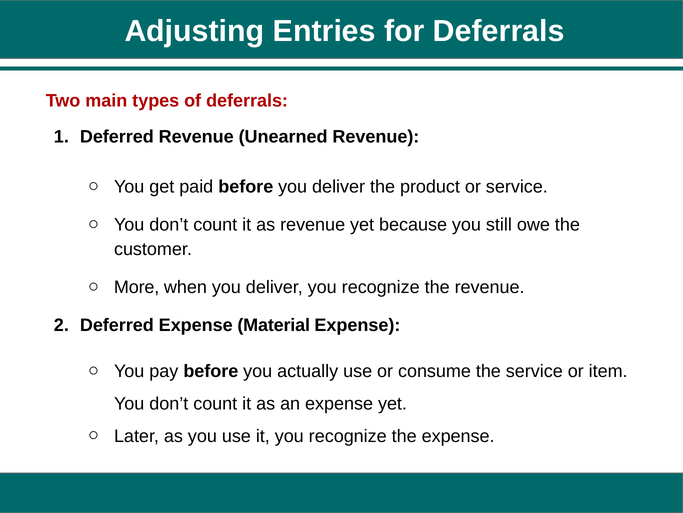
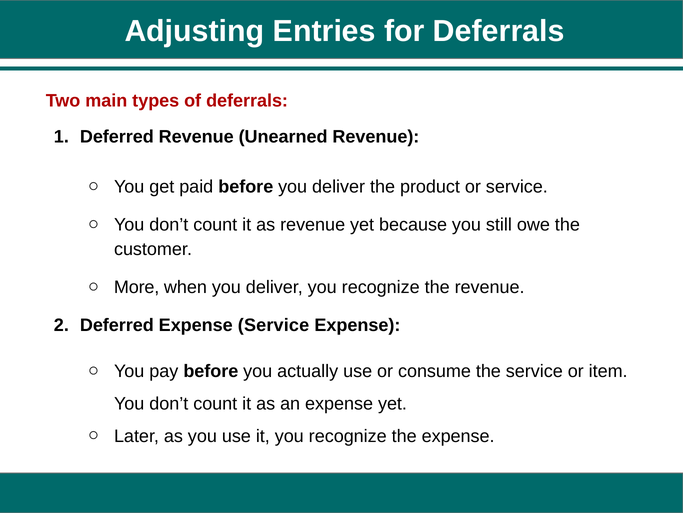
Expense Material: Material -> Service (274, 325)
